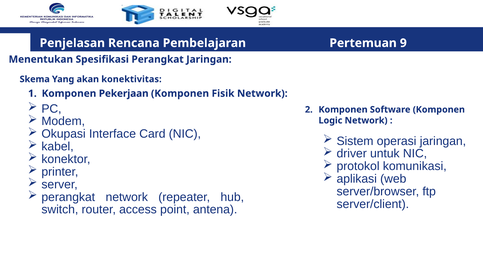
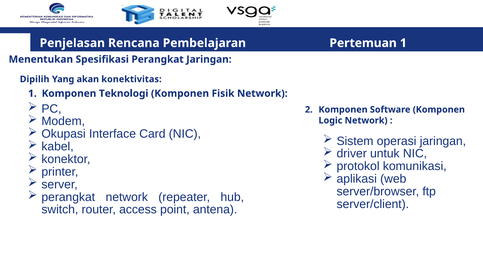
Pertemuan 9: 9 -> 1 (403, 43)
Skema: Skema -> Dipilih (35, 79)
Pekerjaan: Pekerjaan -> Teknologi (124, 93)
